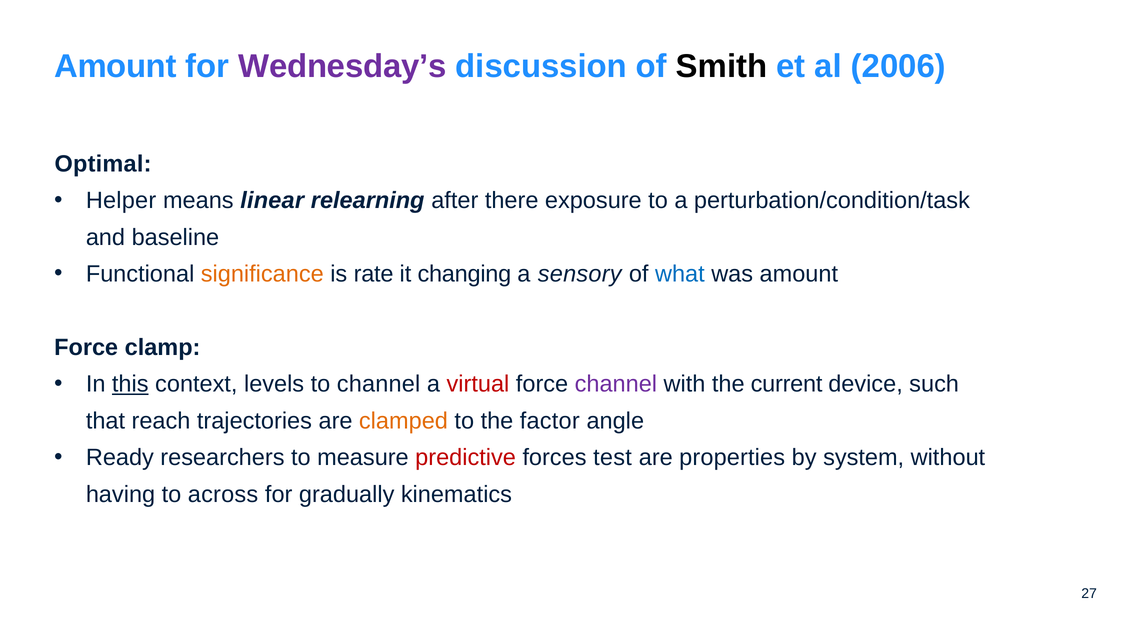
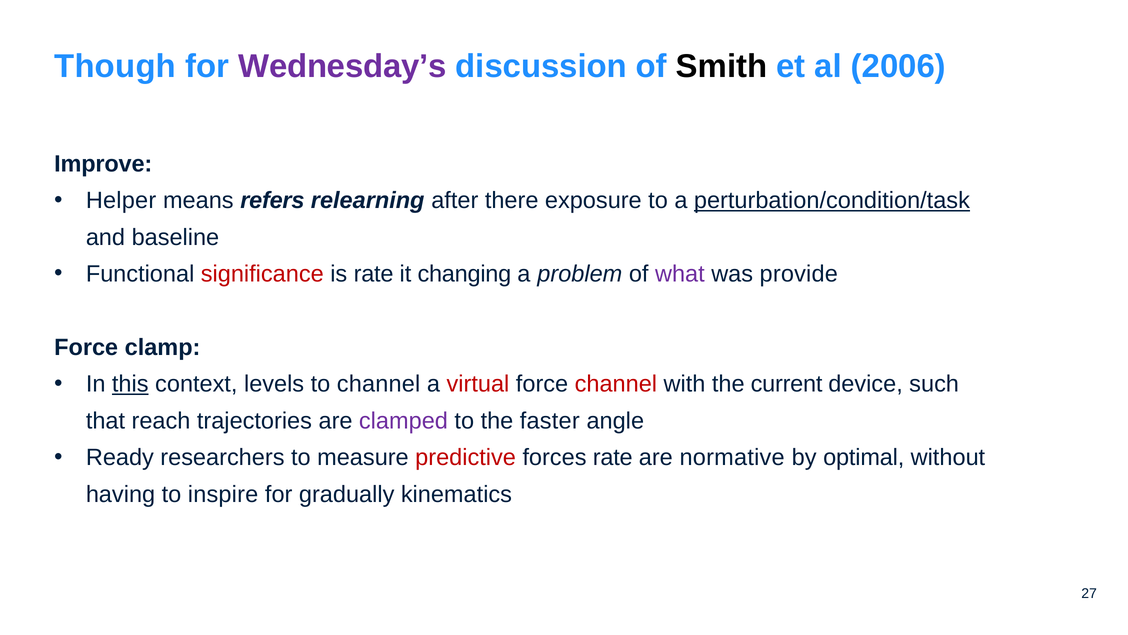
Amount: Amount -> Though (115, 66)
Optimal: Optimal -> Improve (103, 164)
linear: linear -> refers (272, 201)
perturbation/condition/task underline: none -> present (832, 201)
significance colour: orange -> red (262, 274)
sensory: sensory -> problem (580, 274)
what colour: blue -> purple (680, 274)
was amount: amount -> provide (799, 274)
channel colour: purple -> red (616, 384)
clamped colour: orange -> purple (403, 421)
factor: factor -> faster (550, 421)
forces test: test -> rate (613, 457)
properties: properties -> normative (732, 457)
system: system -> optimal (864, 457)
across: across -> inspire (223, 494)
